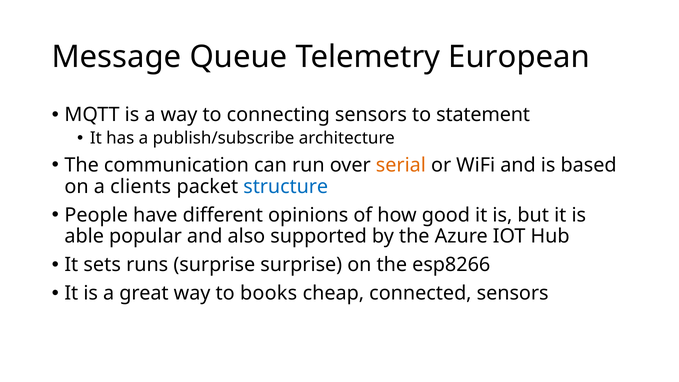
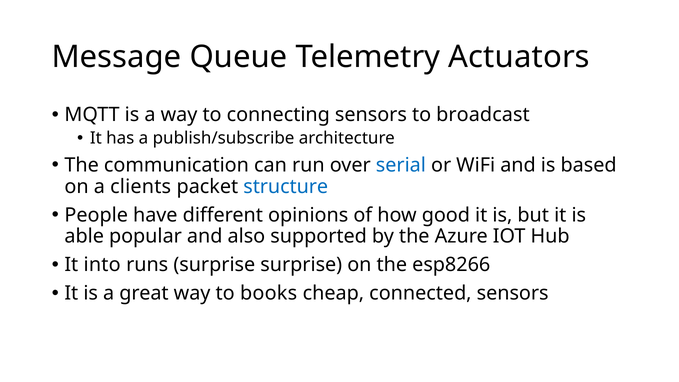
European: European -> Actuators (519, 57)
statement: statement -> broadcast (483, 115)
serial colour: orange -> blue (401, 165)
sets: sets -> into (102, 265)
